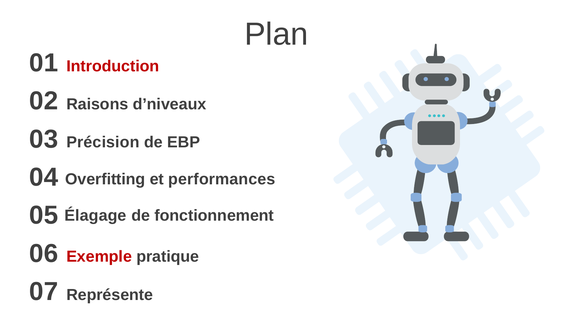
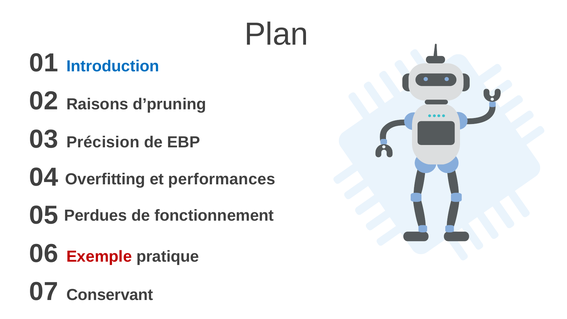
Introduction colour: red -> blue (113, 66)
d’niveaux: d’niveaux -> d’pruning (170, 104)
Élagage: Élagage -> Perdues (96, 216)
Représente: Représente -> Conservant (110, 295)
